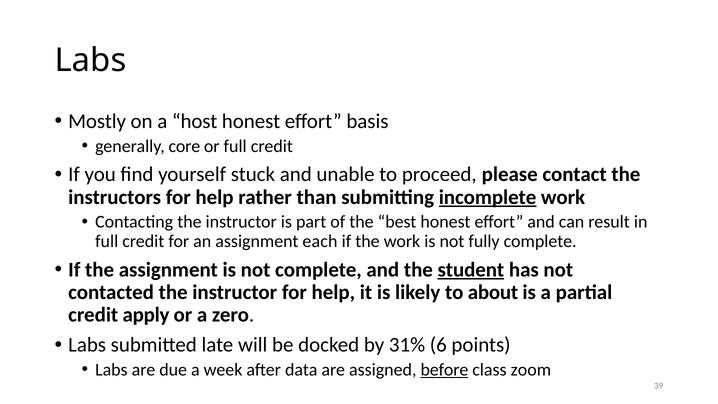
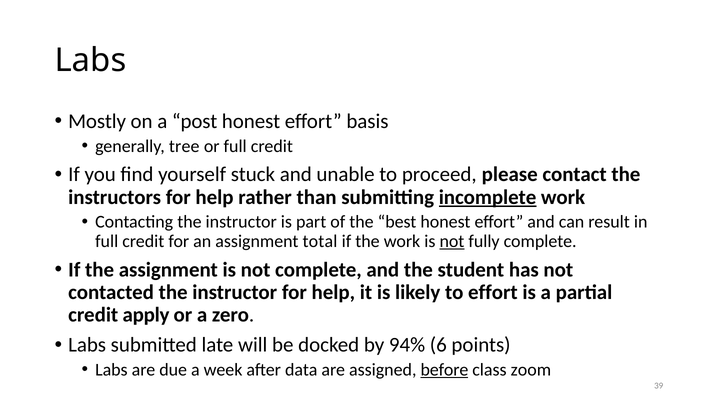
host: host -> post (195, 121)
core: core -> tree (184, 146)
each: each -> total (320, 241)
not underline: none -> present (452, 241)
student underline: present -> none (471, 270)
to about: about -> effort (493, 292)
31%: 31% -> 94% (407, 345)
